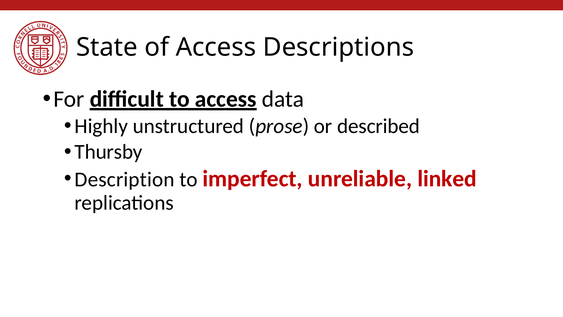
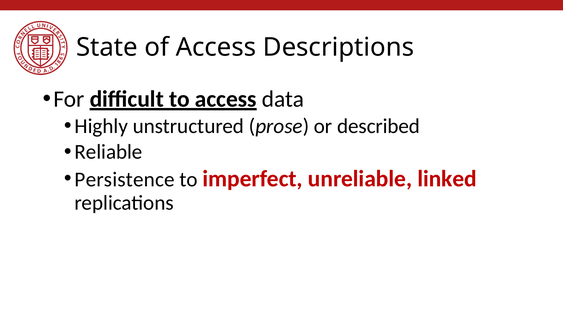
Thursby: Thursby -> Reliable (109, 152)
Description: Description -> Persistence (125, 179)
